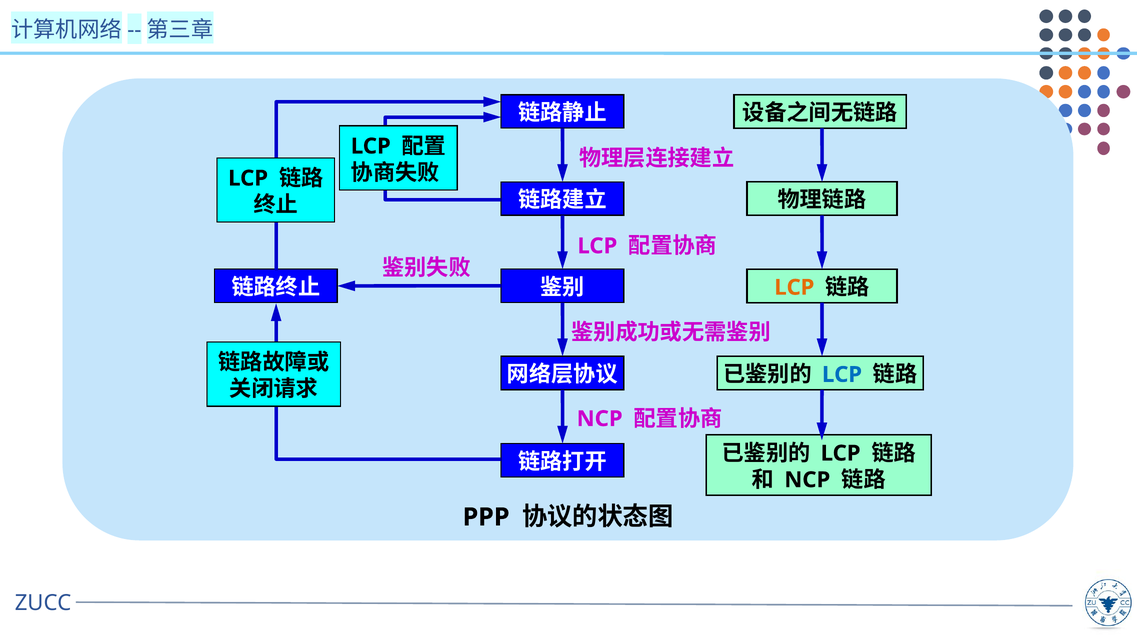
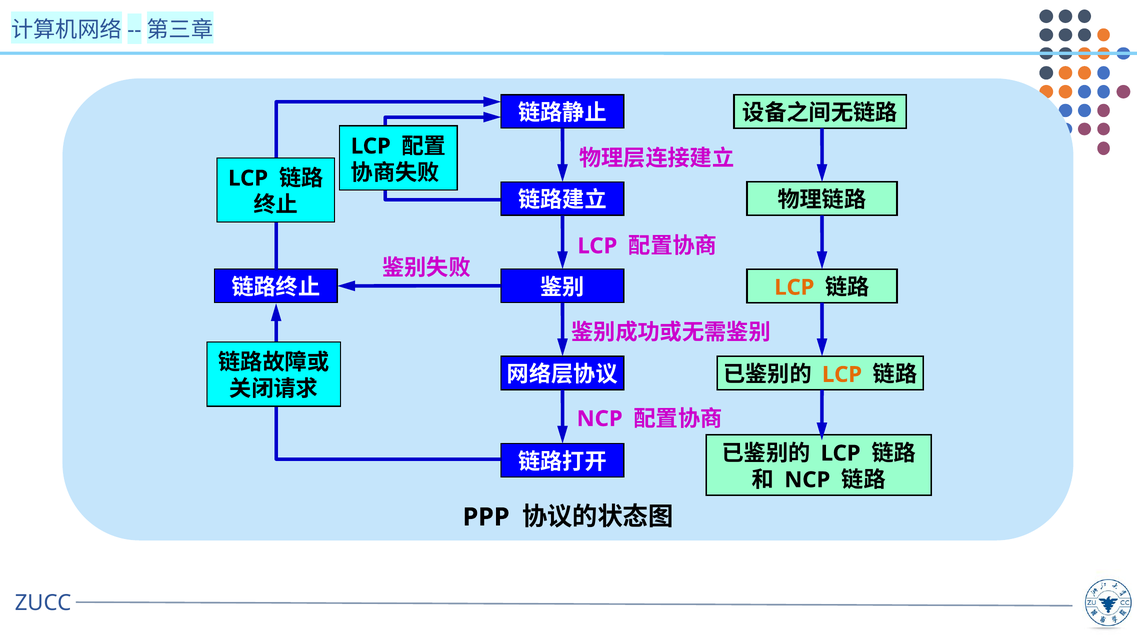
LCP colour: blue -> orange (842, 374)
